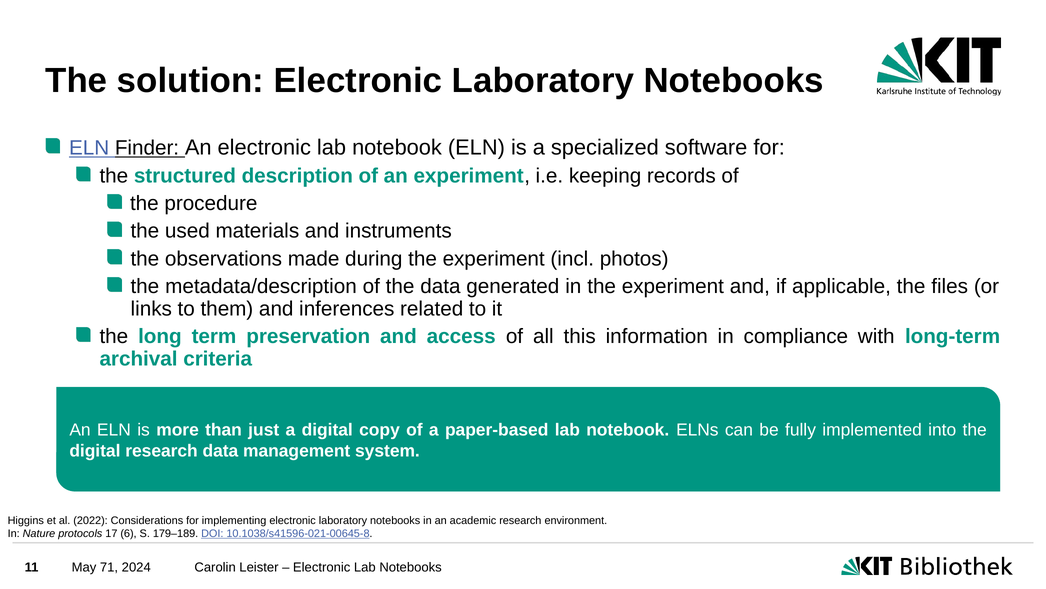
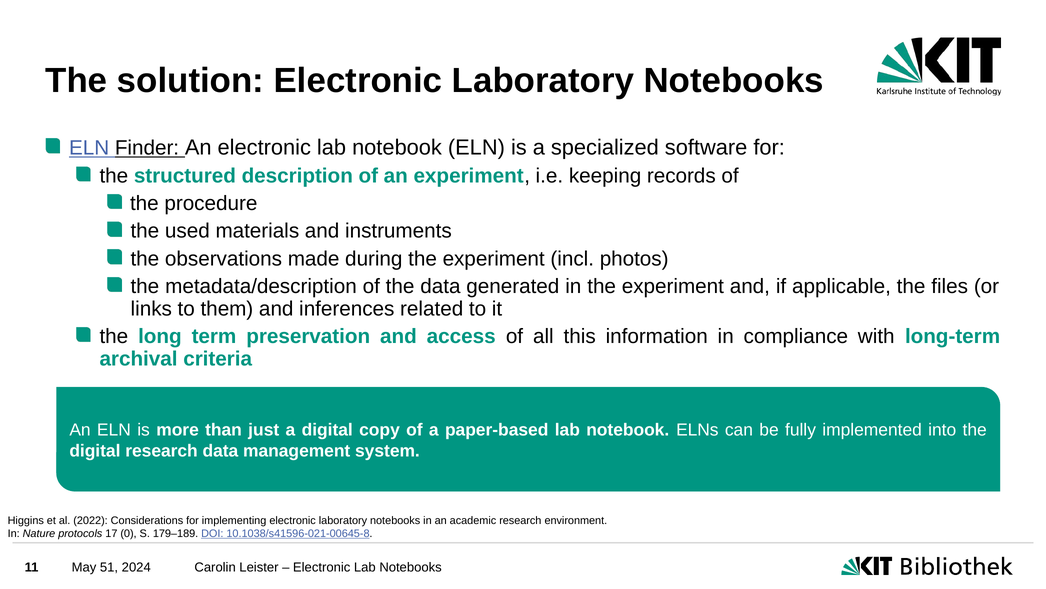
6: 6 -> 0 (129, 533)
71: 71 -> 51 (109, 567)
